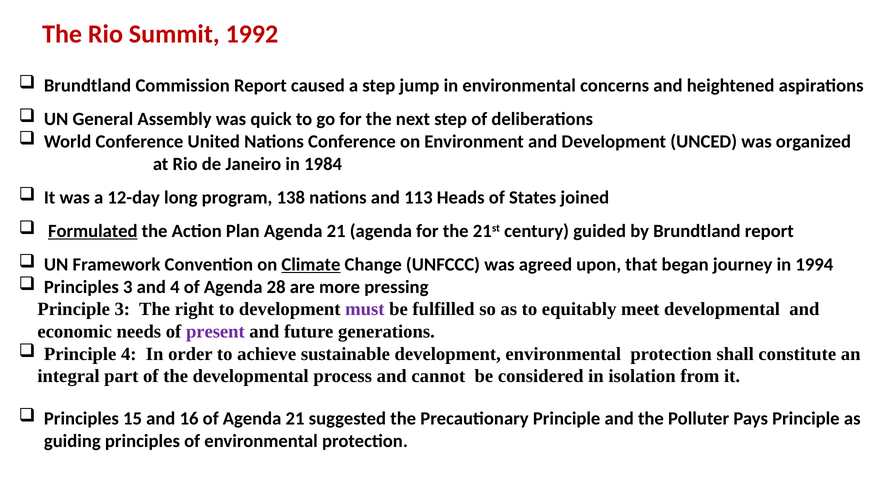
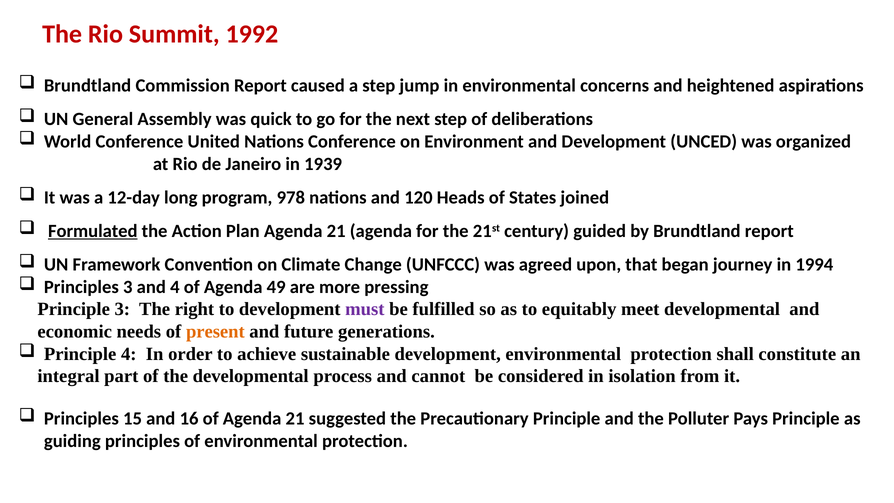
1984: 1984 -> 1939 (323, 164)
138: 138 -> 978 (291, 197)
113: 113 -> 120 (418, 197)
Climate underline: present -> none (311, 264)
28: 28 -> 49 (276, 287)
present colour: purple -> orange (215, 332)
